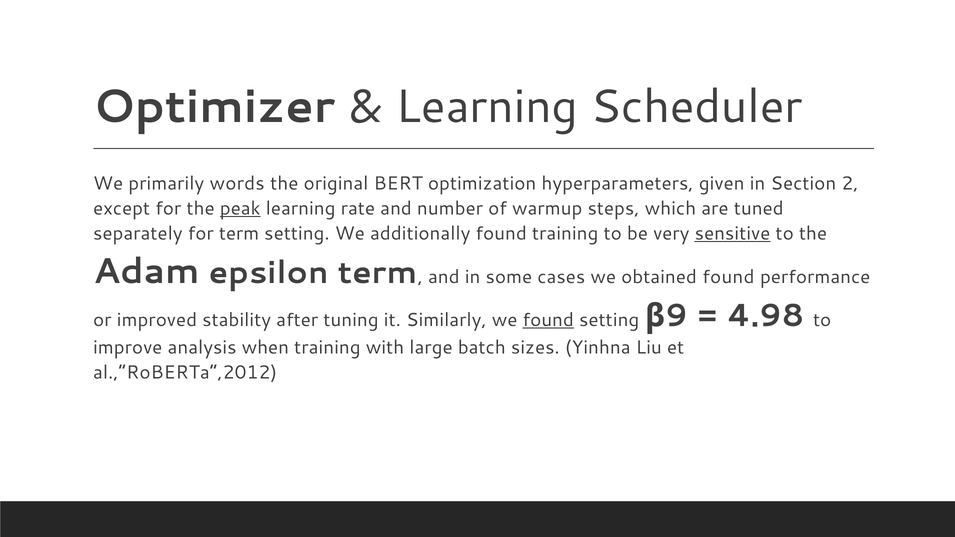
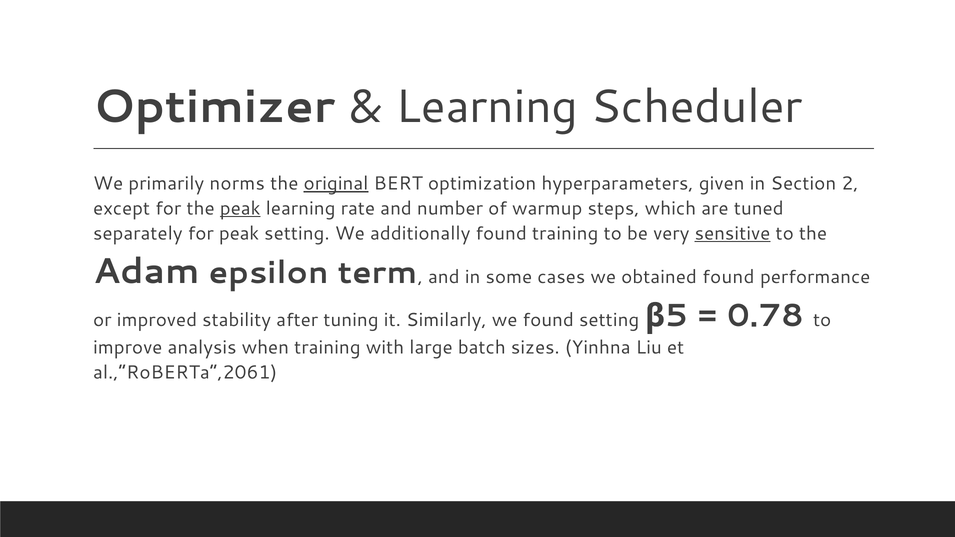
words: words -> norms (237, 184)
original underline: none -> present (336, 184)
for term: term -> peak (239, 233)
found underline: present -> none (548, 320)
9: 9 -> 5 (677, 316)
4.98: 4.98 -> 0.78 (766, 316)
al.,”RoBERTa”,2012: al.,”RoBERTa”,2012 -> al.,”RoBERTa”,2061 (185, 373)
